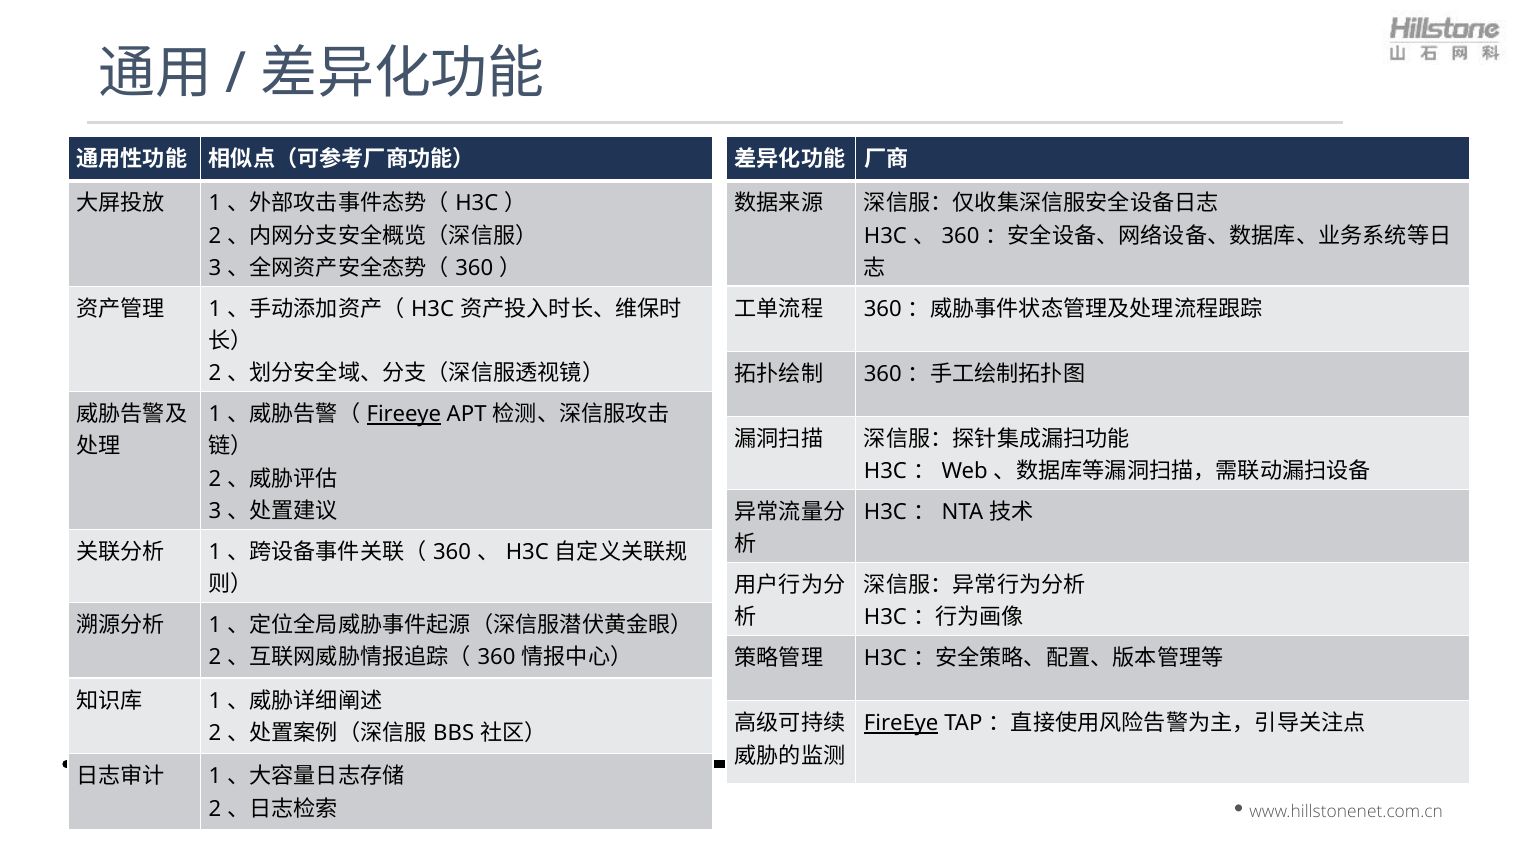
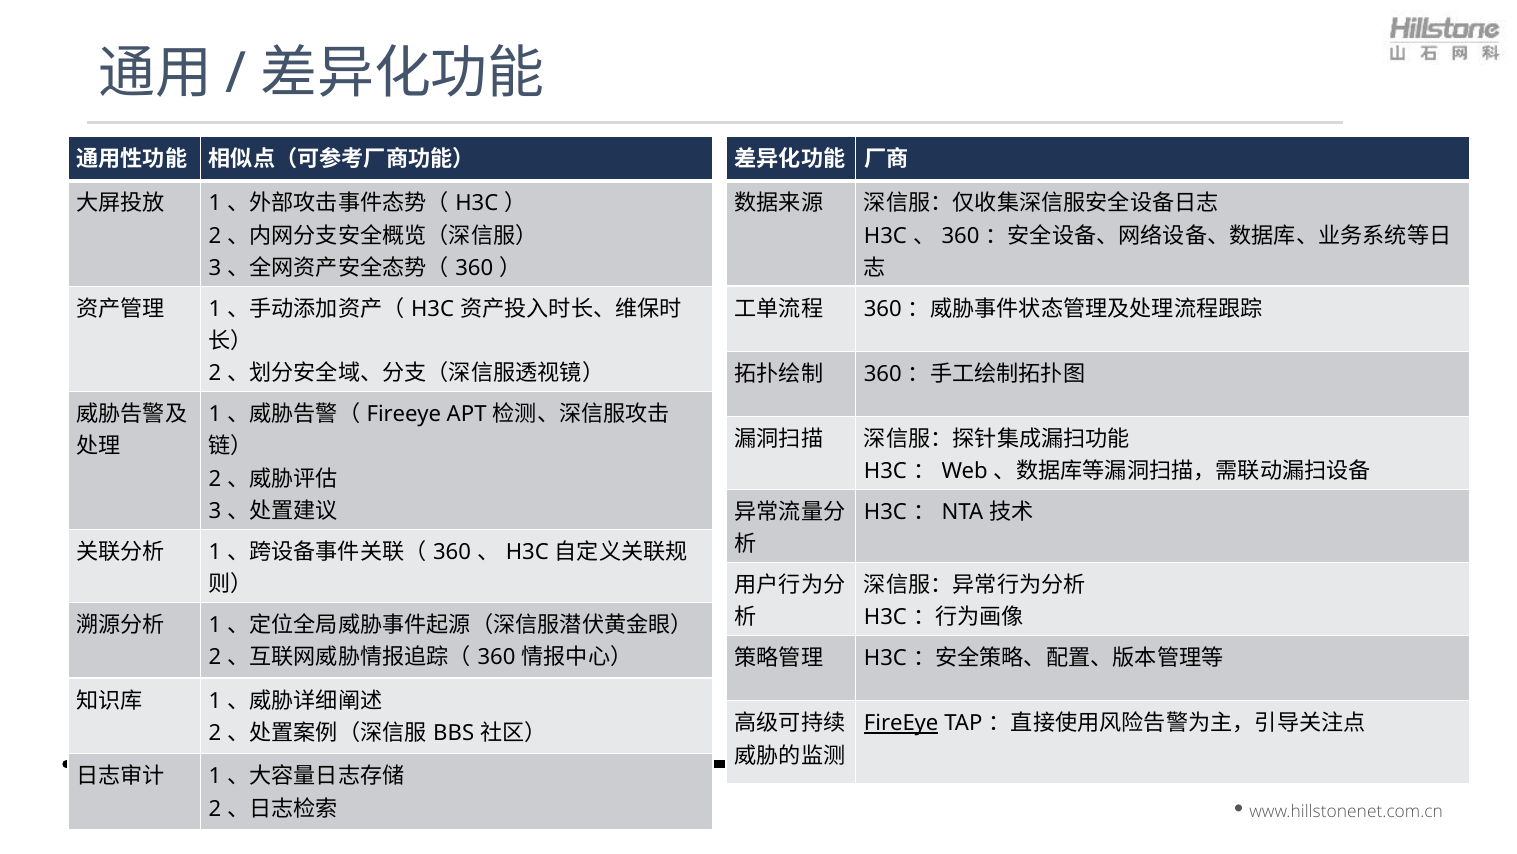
Fireeye underline: present -> none (404, 414)
